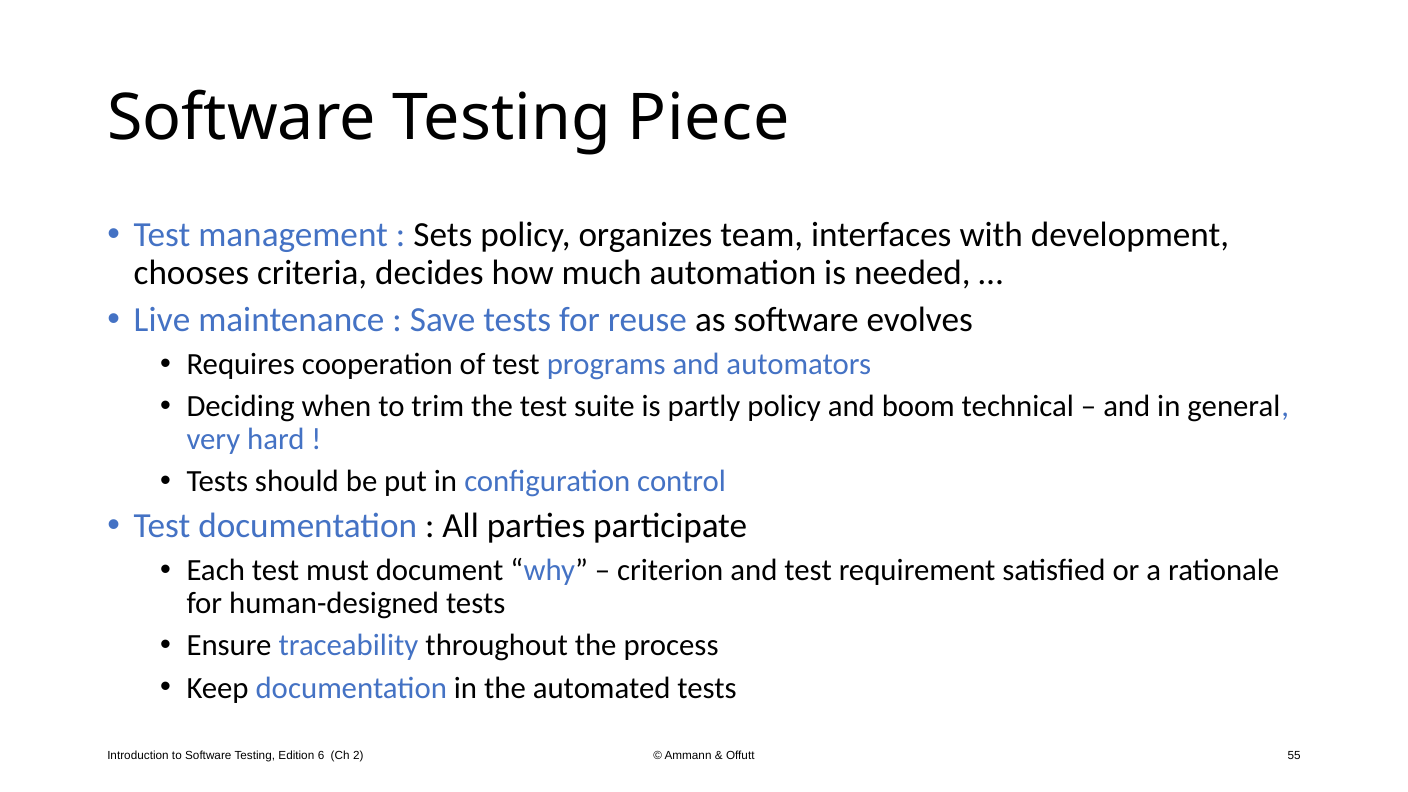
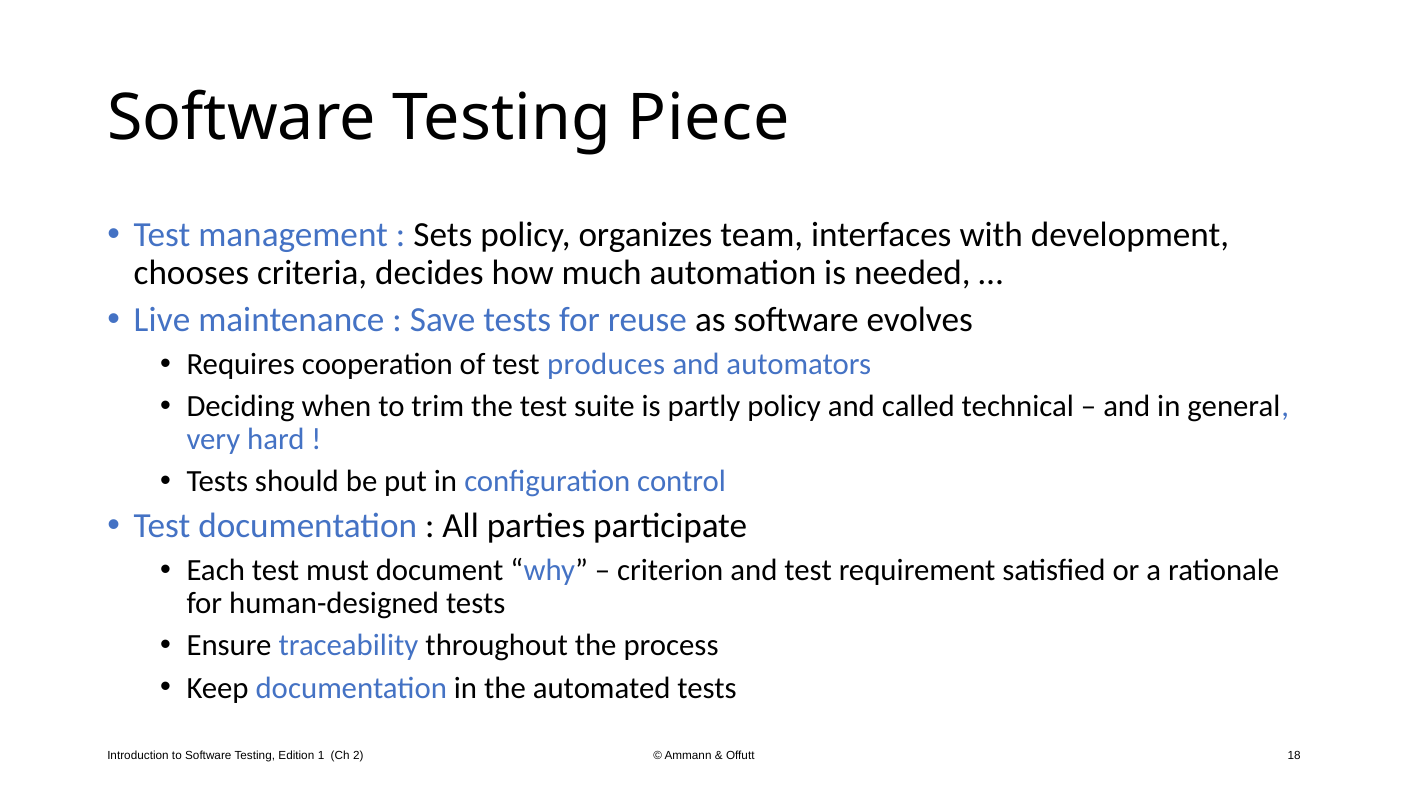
programs: programs -> produces (606, 364)
boom: boom -> called (918, 406)
6: 6 -> 1 (321, 756)
55: 55 -> 18 (1294, 756)
